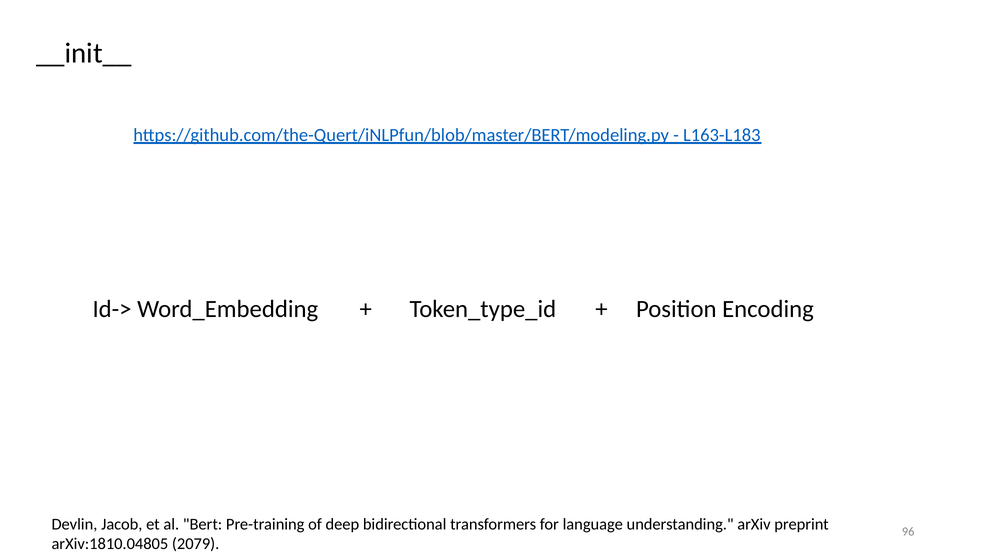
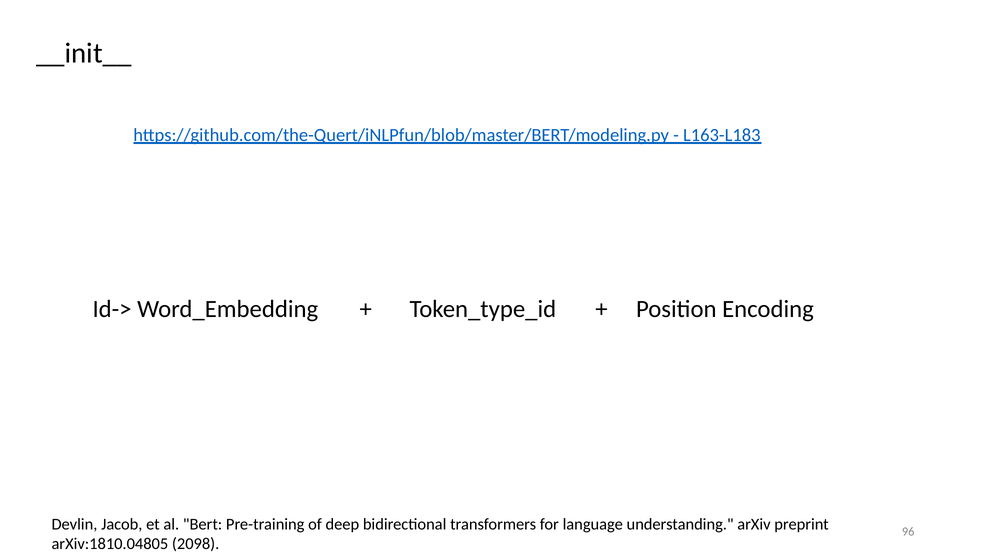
2079: 2079 -> 2098 (196, 544)
